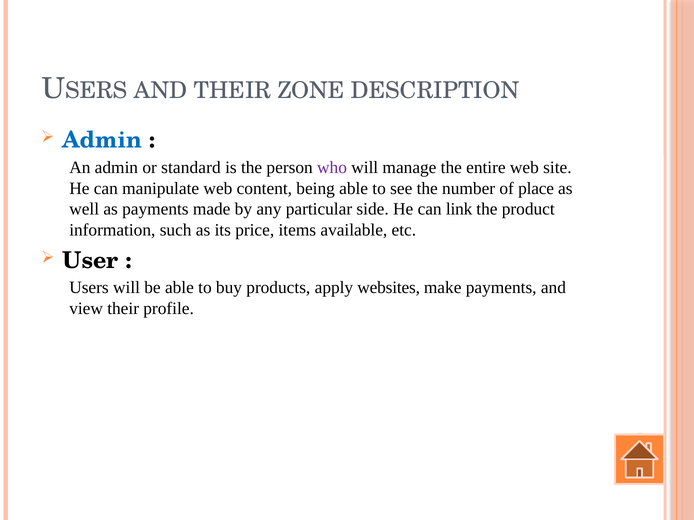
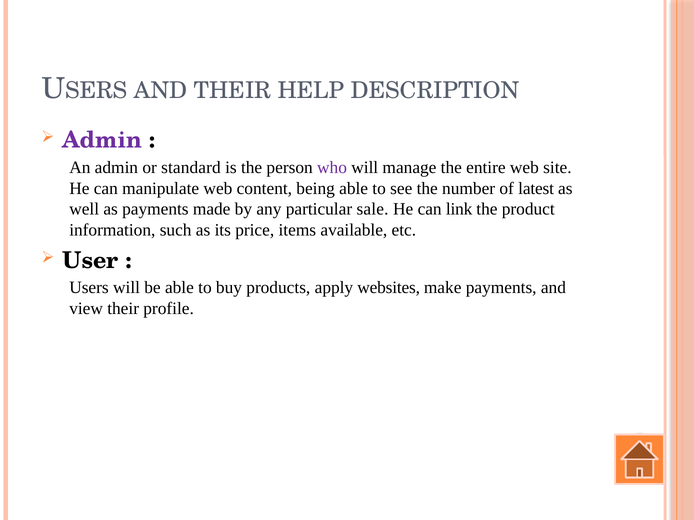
ZONE: ZONE -> HELP (311, 91)
Admin colour: blue -> purple (102, 140)
place: place -> latest (536, 189)
side: side -> sale (373, 209)
